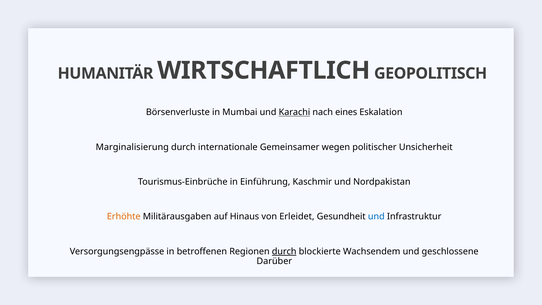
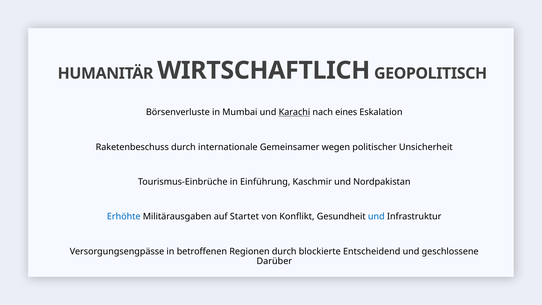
Marginalisierung: Marginalisierung -> Raketenbeschuss (132, 147)
Erhöhte colour: orange -> blue (124, 217)
Hinaus: Hinaus -> Startet (244, 217)
Erleidet: Erleidet -> Konflikt (297, 217)
durch underline: present -> none (284, 251)
Wachsendem: Wachsendem -> Entscheidend (372, 251)
